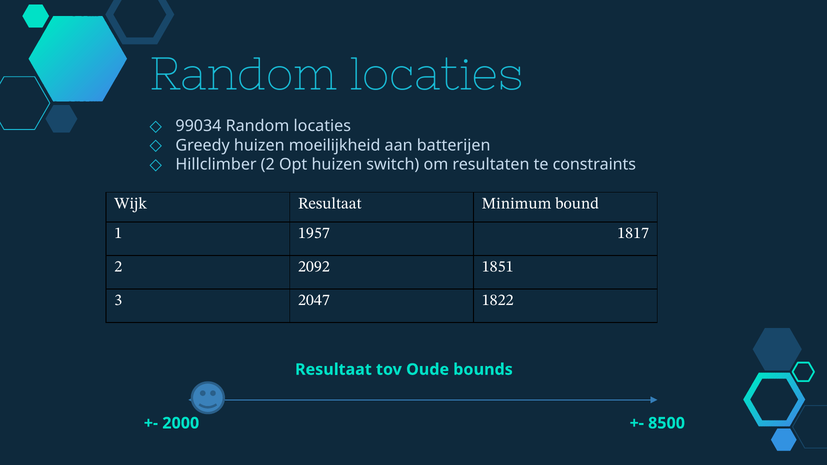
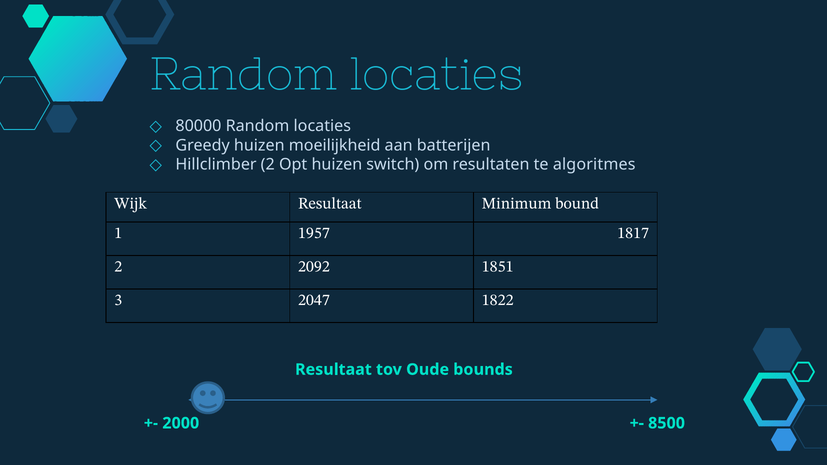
99034: 99034 -> 80000 (198, 126)
constraints: constraints -> algoritmes (594, 165)
